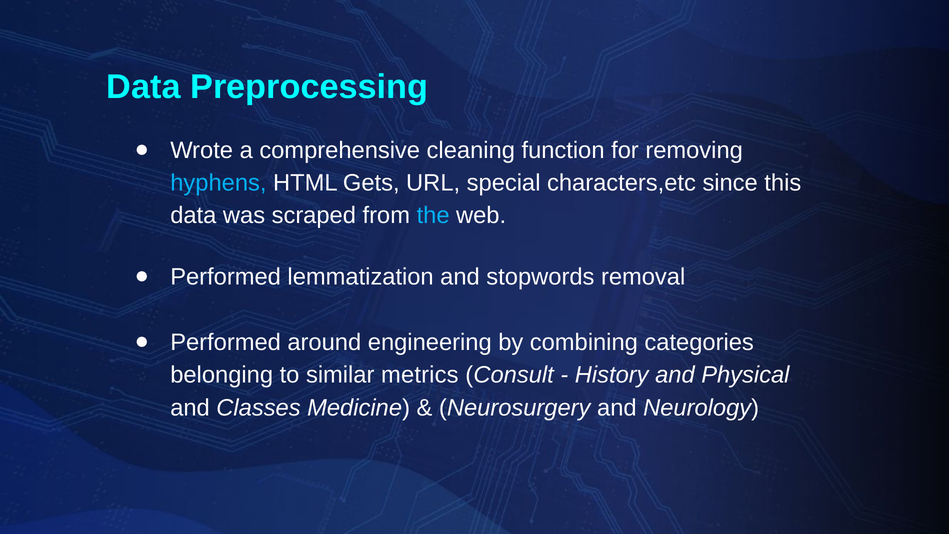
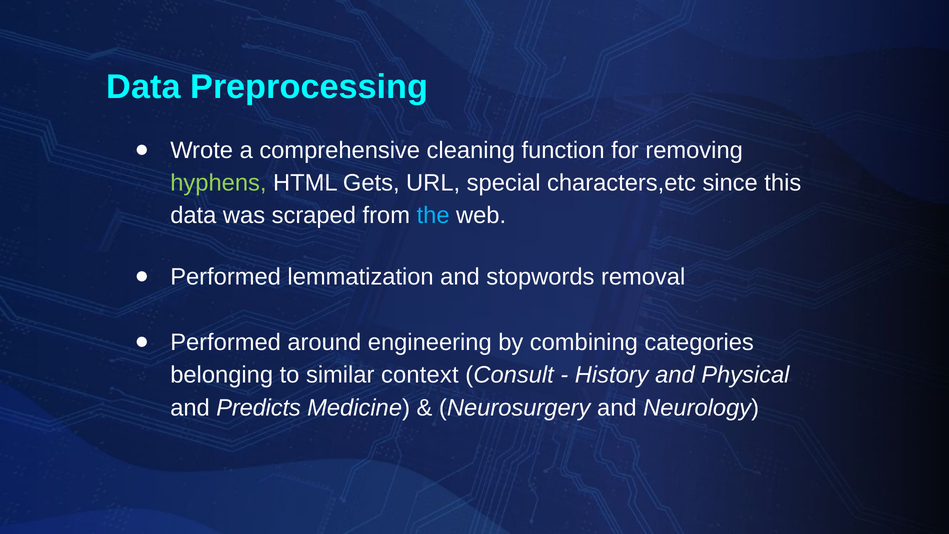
hyphens colour: light blue -> light green (218, 183)
metrics: metrics -> context (420, 375)
Classes: Classes -> Predicts (259, 408)
